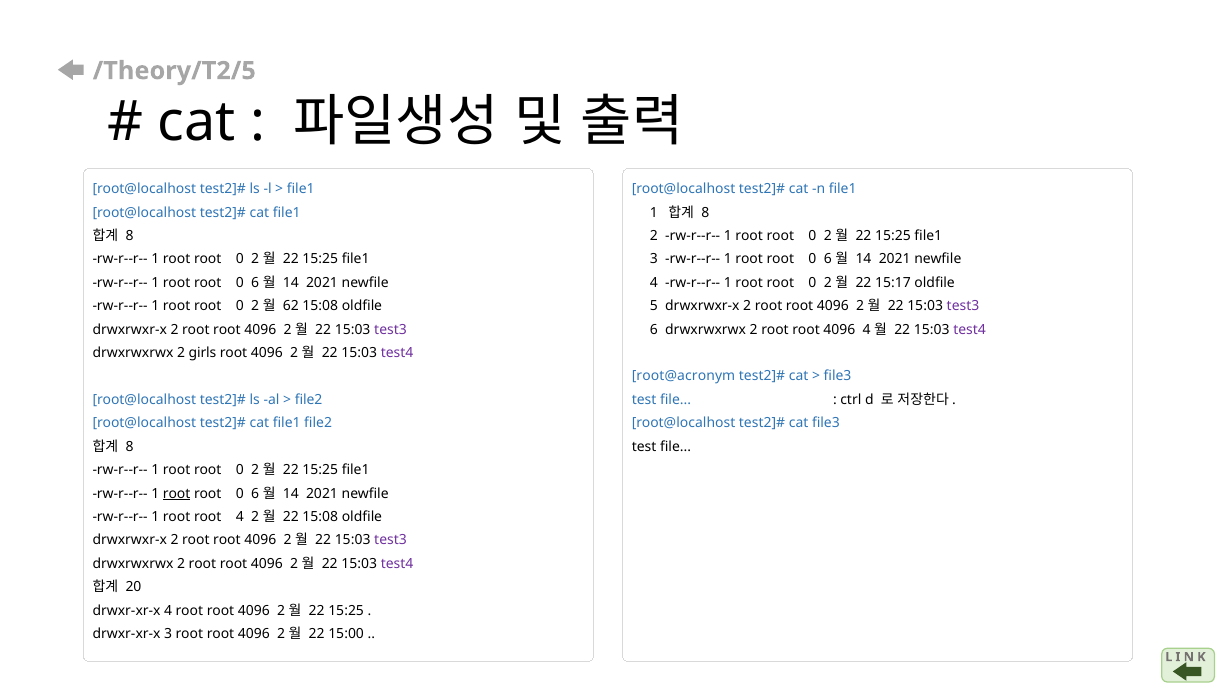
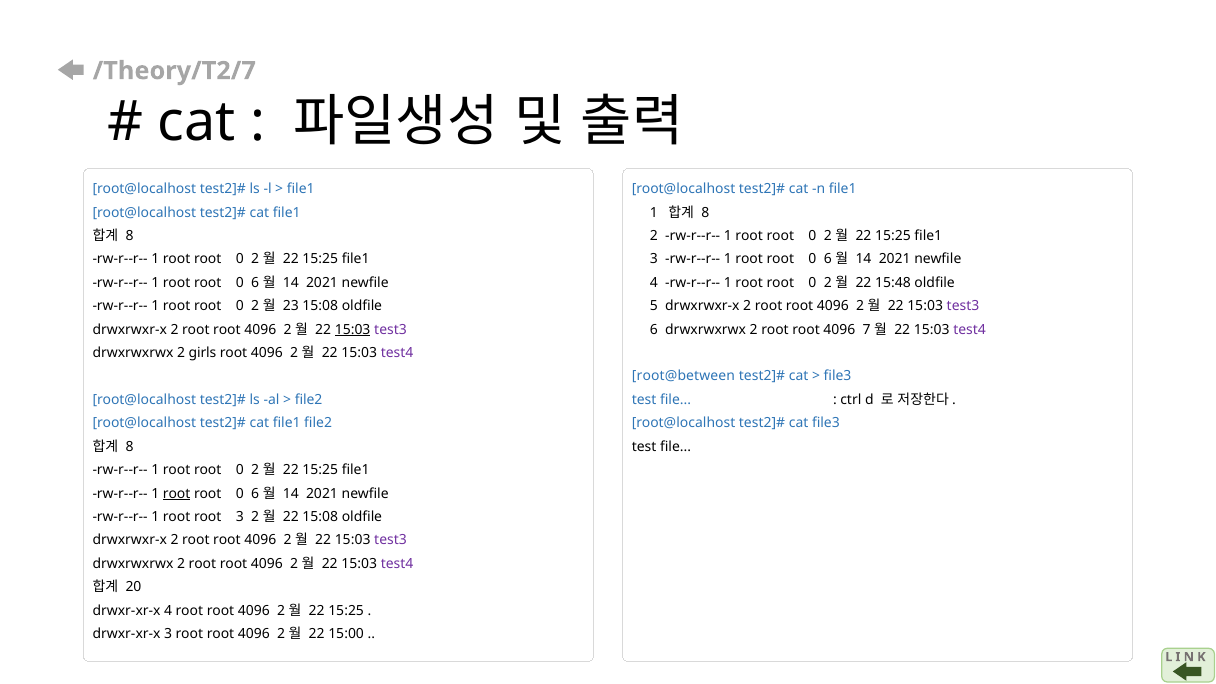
/Theory/T2/5: /Theory/T2/5 -> /Theory/T2/7 (174, 71)
15:17: 15:17 -> 15:48 (893, 283)
62: 62 -> 23 (291, 306)
15:03 underline: none -> present (353, 330)
4096 4: 4 -> 7 (867, 330)
root@acronym: root@acronym -> root@between (683, 376)
root 4: 4 -> 3 (240, 517)
